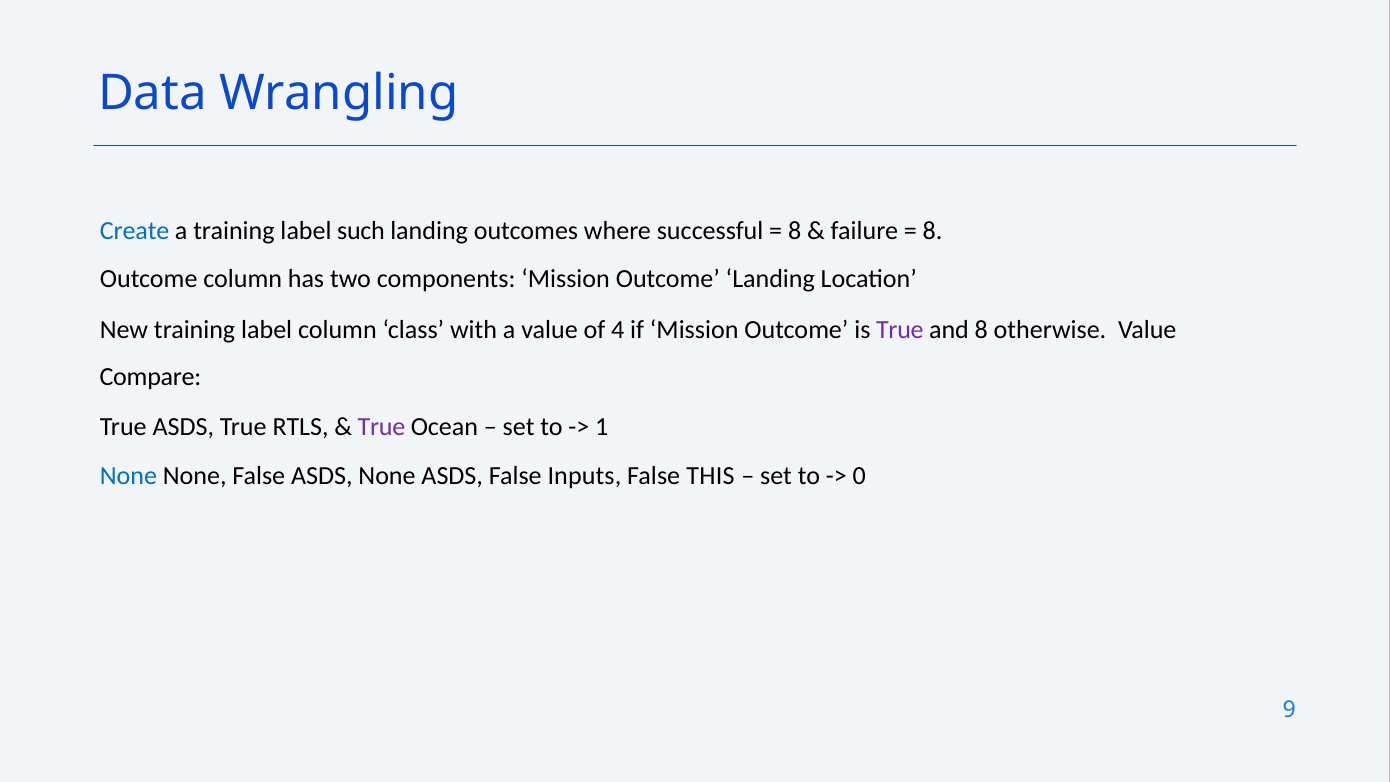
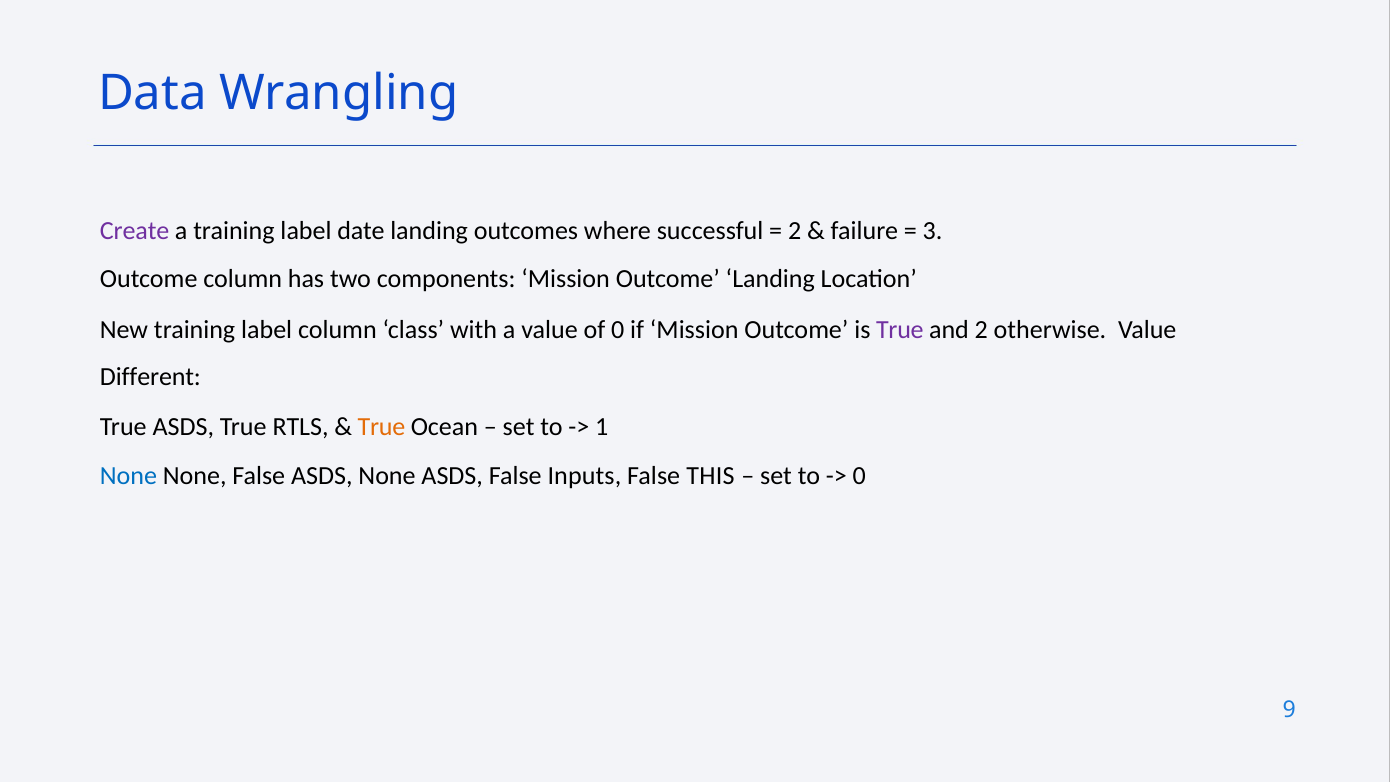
Create colour: blue -> purple (135, 231)
such: such -> date (361, 231)
8: 8 -> 2 (795, 231)
8: 8 -> 3 (933, 231)
of 4: 4 -> 0 (618, 330)
and 8: 8 -> 2 (981, 330)
Compare: Compare -> Different (150, 377)
True colour: purple -> orange (382, 427)
